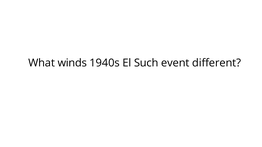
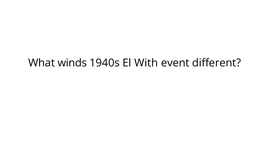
Such: Such -> With (146, 63)
